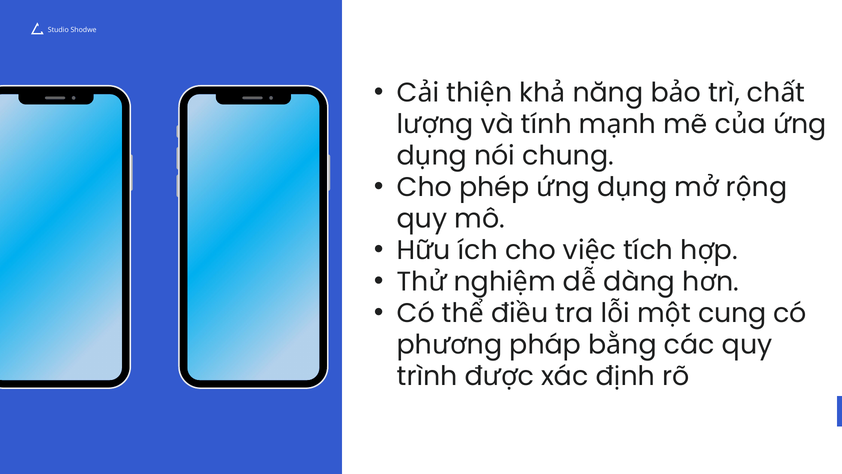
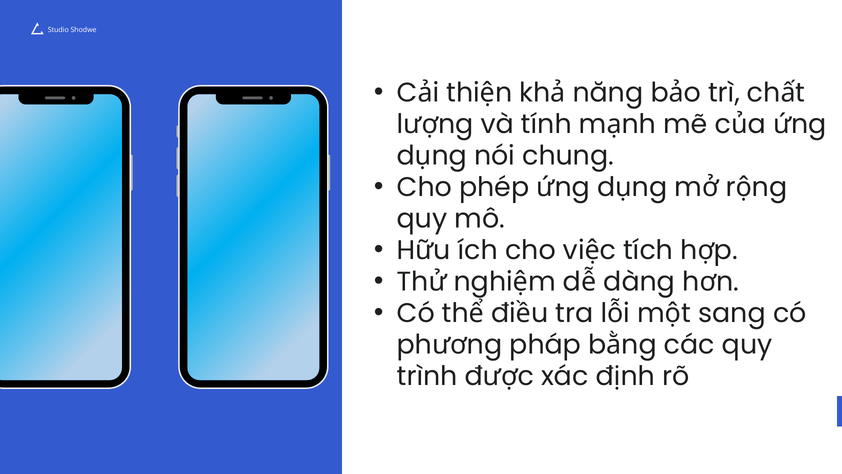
cung: cung -> sang (732, 313)
